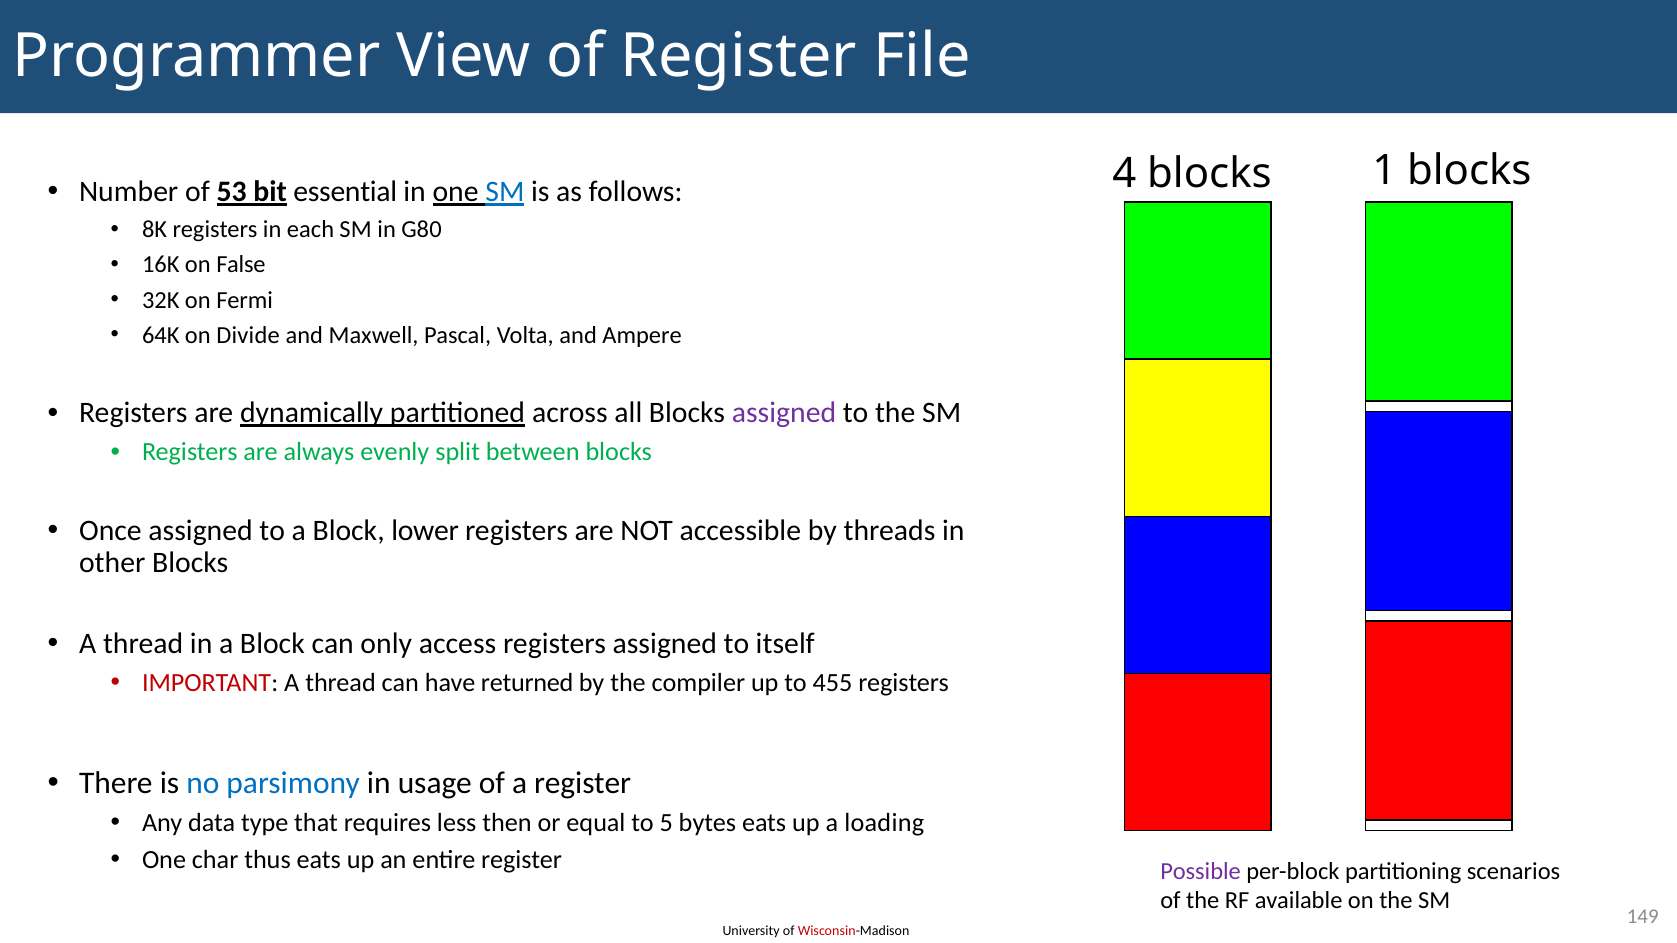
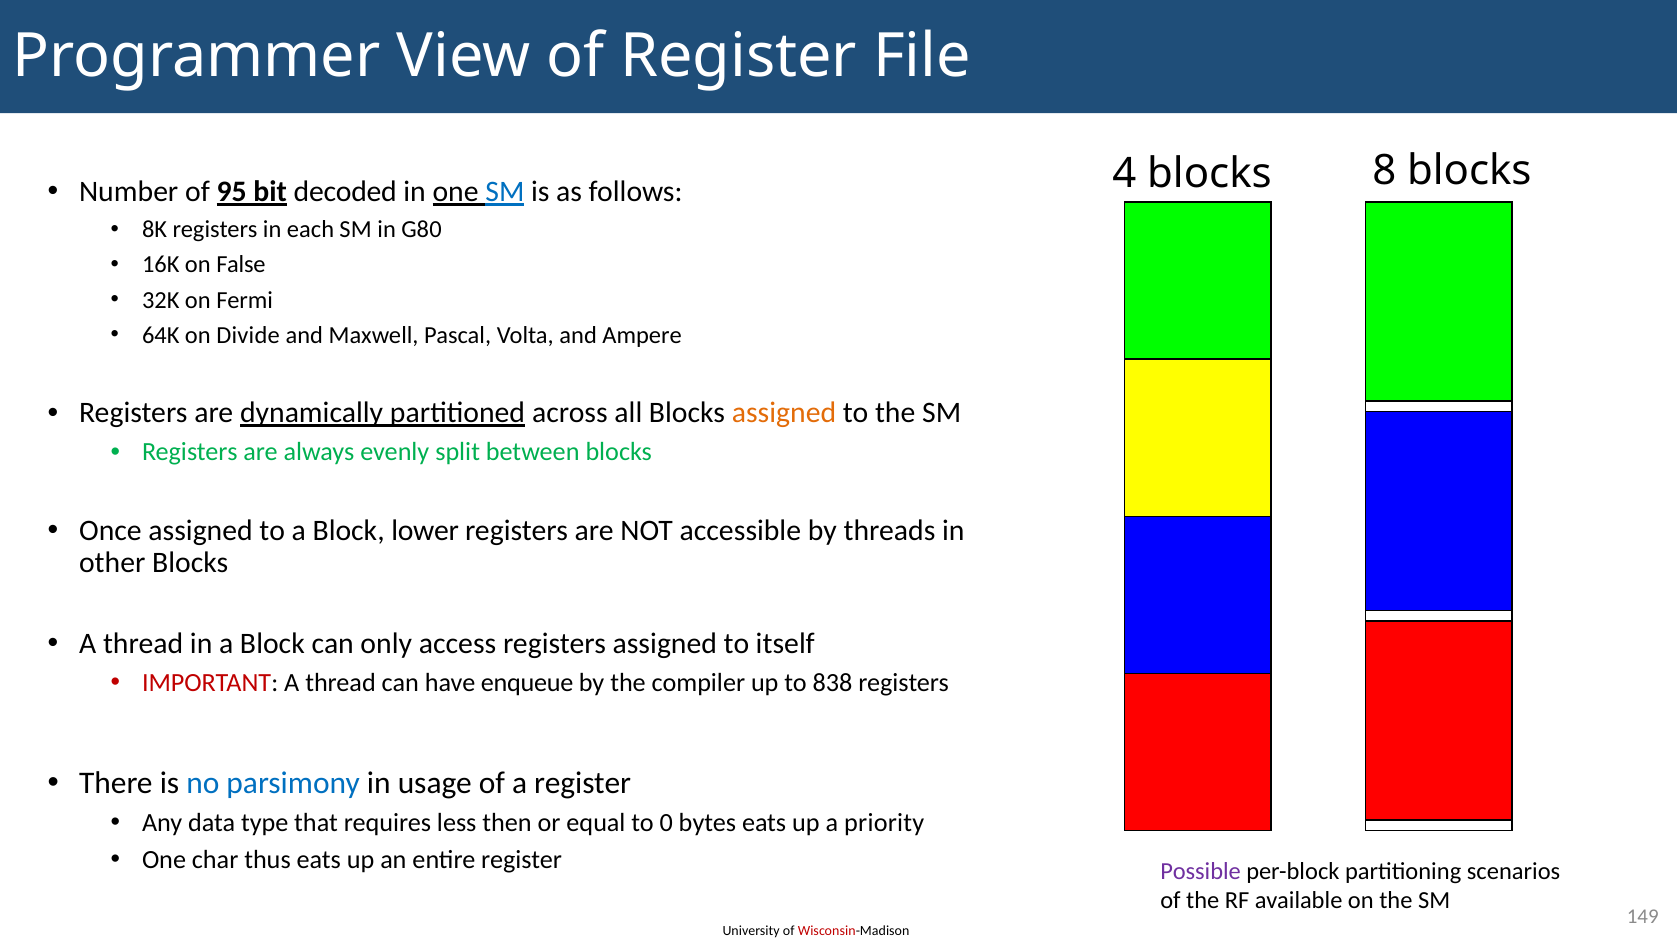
1: 1 -> 8 (1384, 171)
53: 53 -> 95 (232, 192)
essential: essential -> decoded (345, 192)
assigned colour: purple -> orange (784, 413)
returned: returned -> enqueue (527, 683)
455: 455 -> 838 (833, 683)
5: 5 -> 0 (666, 823)
loading: loading -> priority (884, 823)
